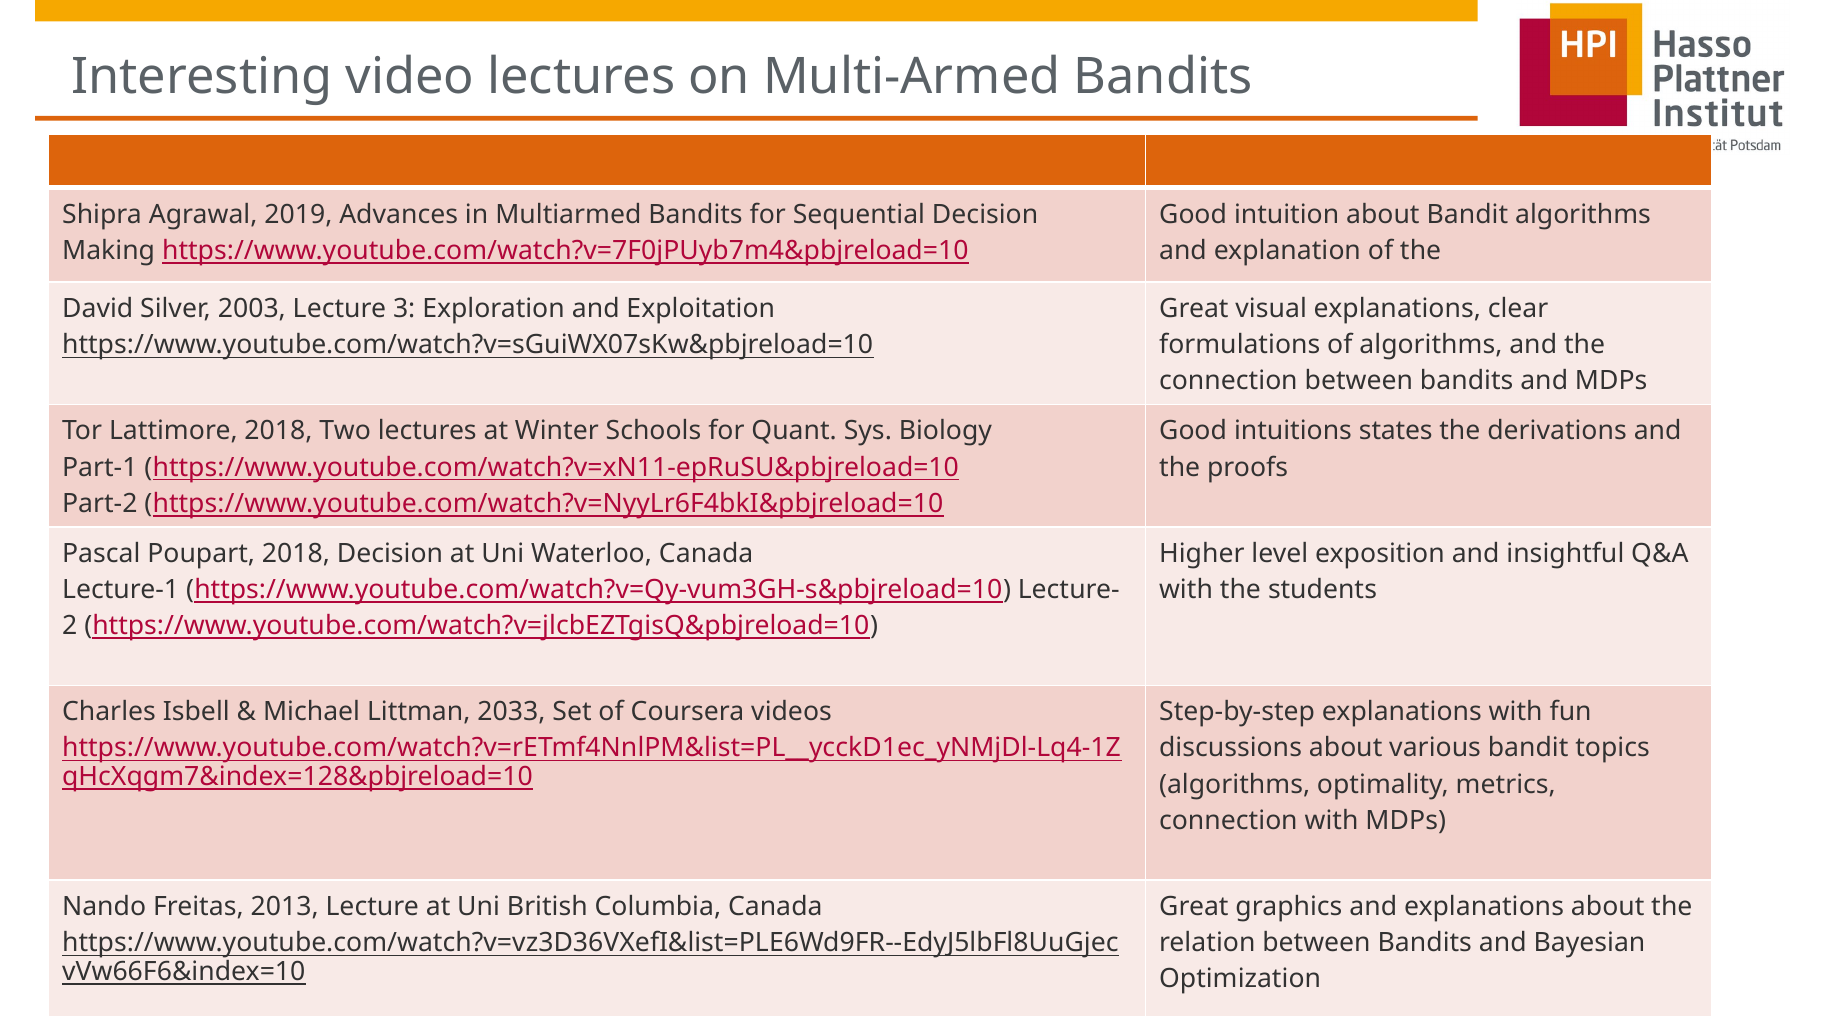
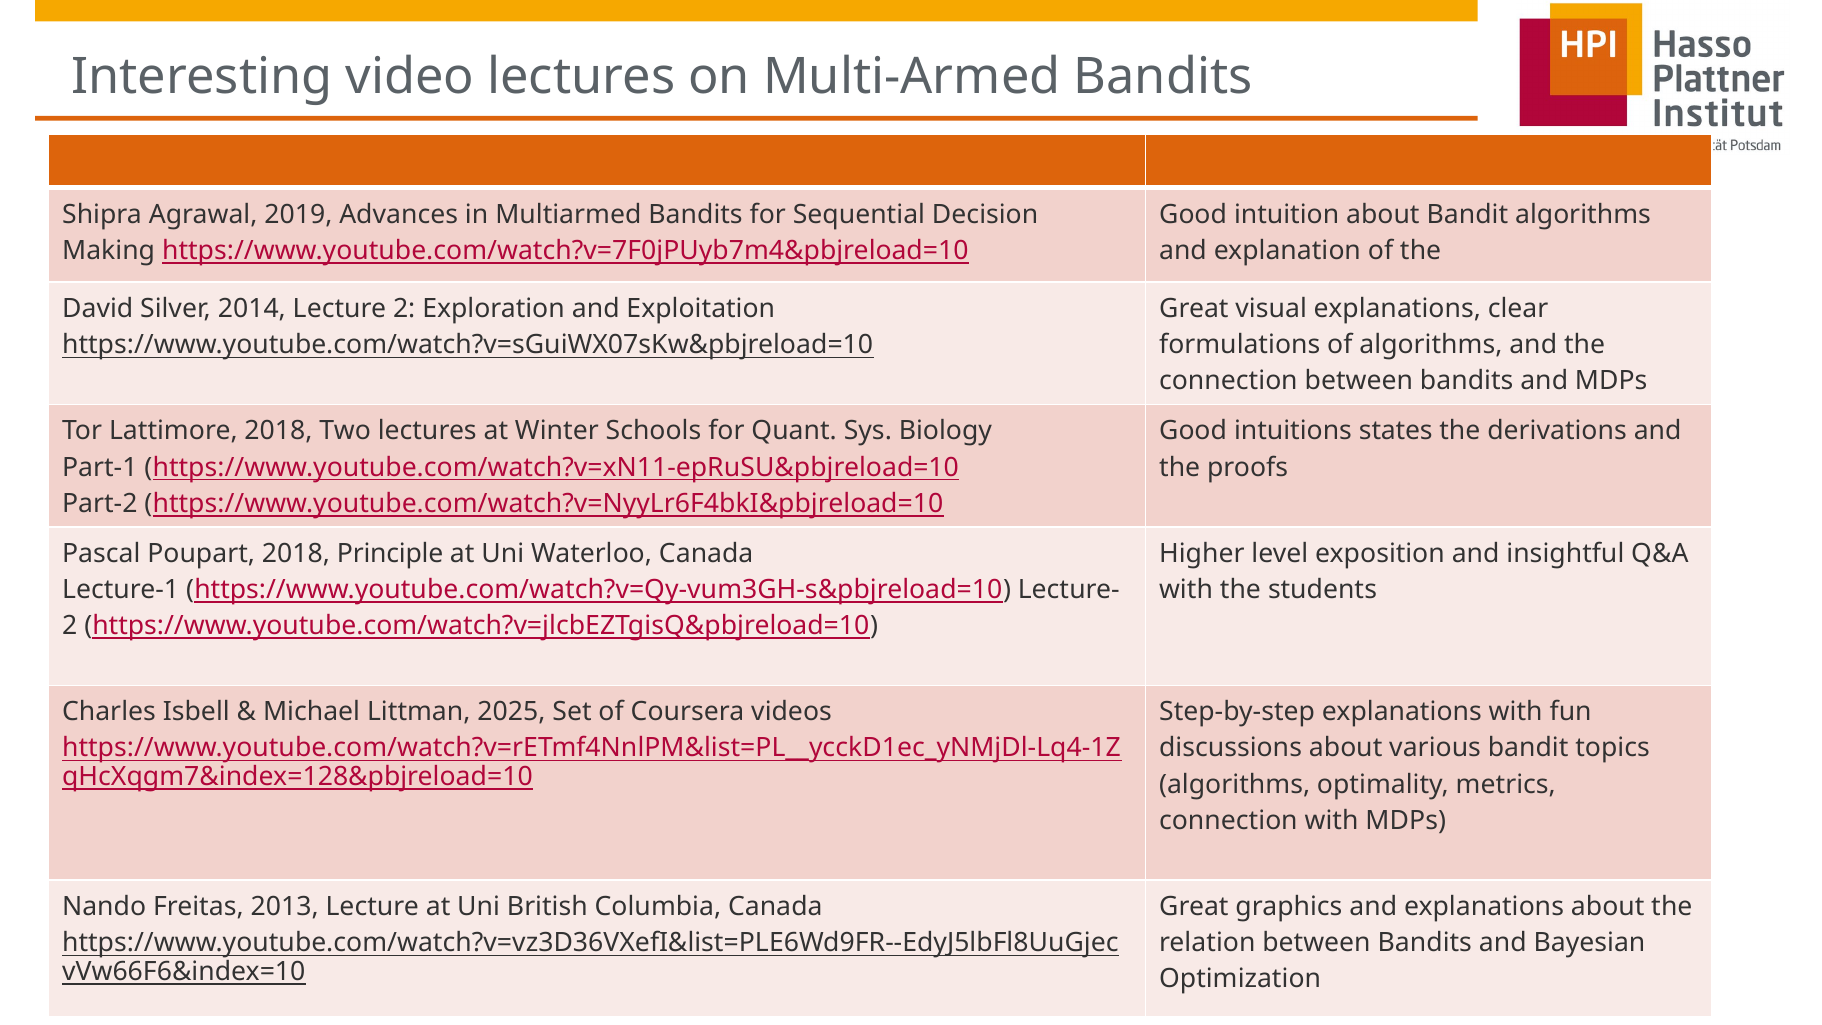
2003: 2003 -> 2014 (252, 309)
Lecture 3: 3 -> 2 (404, 309)
2018 Decision: Decision -> Principle (390, 553)
2033: 2033 -> 2025 (511, 712)
